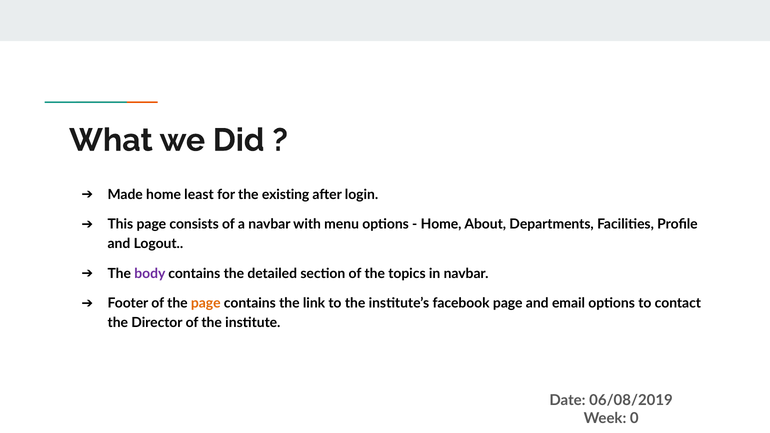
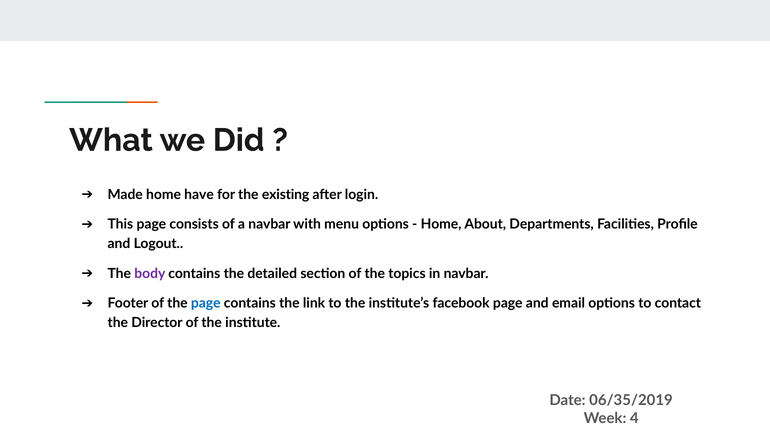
least: least -> have (199, 195)
page colour: orange -> blue (206, 303)
06/08/2019: 06/08/2019 -> 06/35/2019 (631, 400)
0: 0 -> 4 (634, 418)
